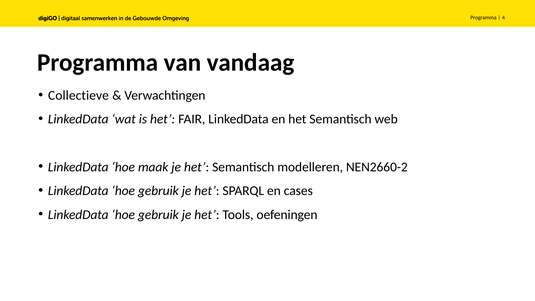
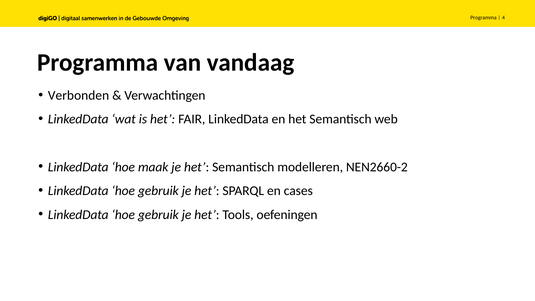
Collectieve: Collectieve -> Verbonden (79, 95)
